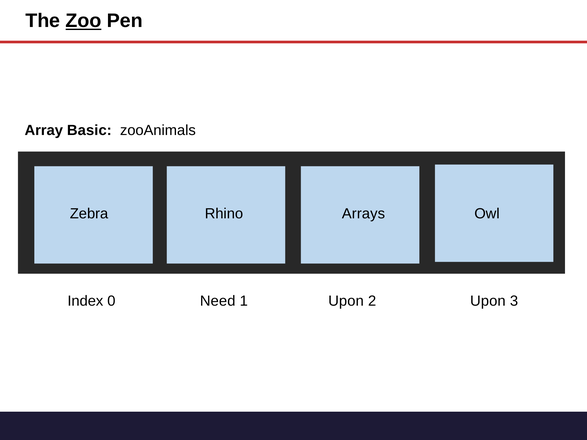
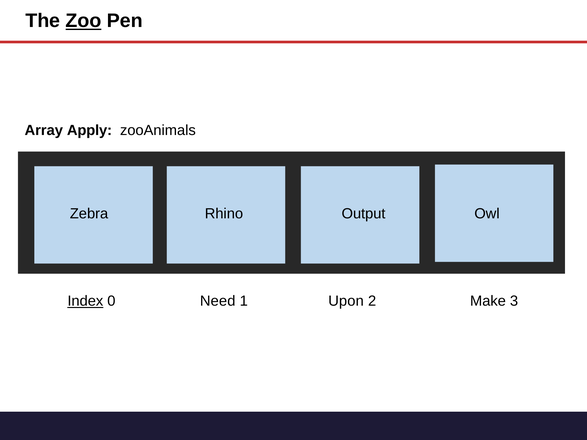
Basic: Basic -> Apply (89, 130)
Arrays: Arrays -> Output (364, 214)
Index underline: none -> present (85, 301)
2 Upon: Upon -> Make (488, 301)
